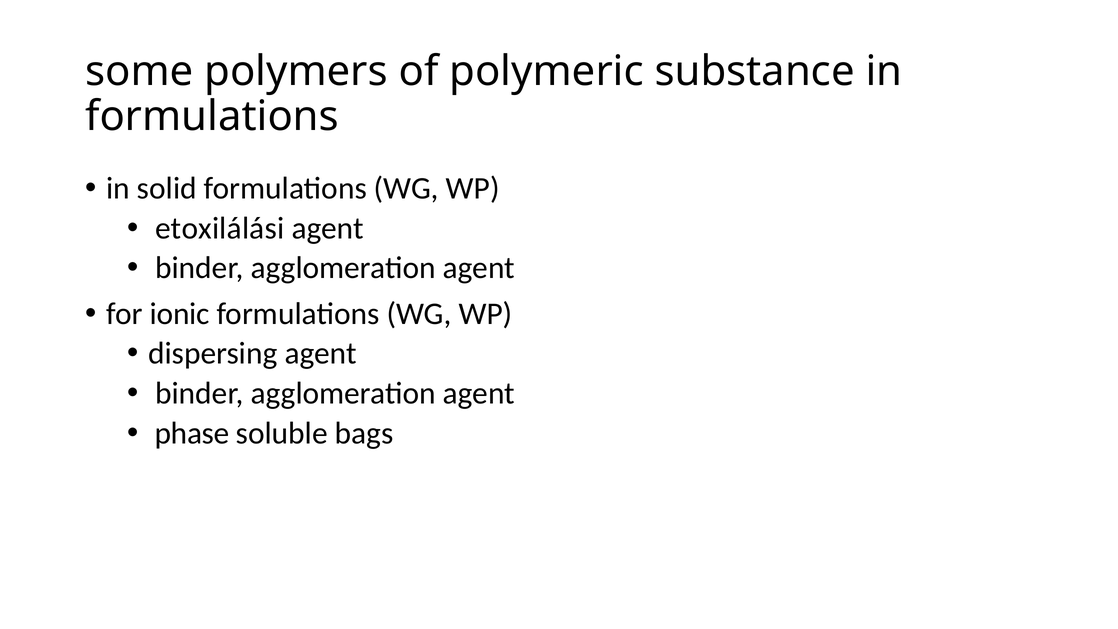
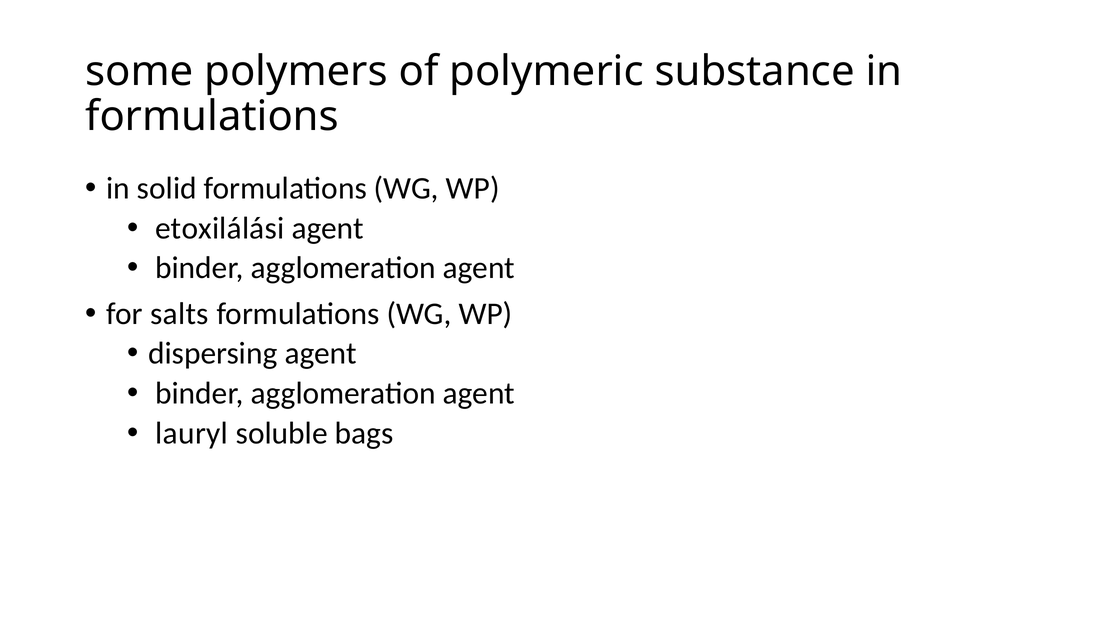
ionic: ionic -> salts (179, 314)
phase: phase -> lauryl (192, 433)
